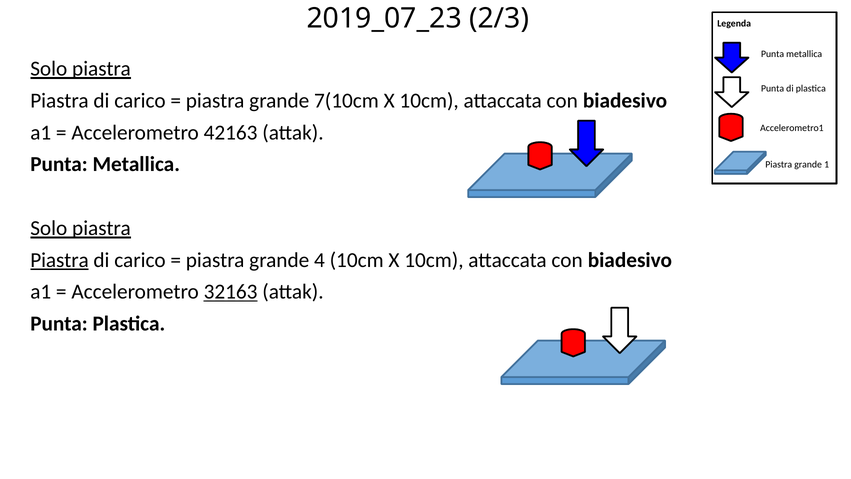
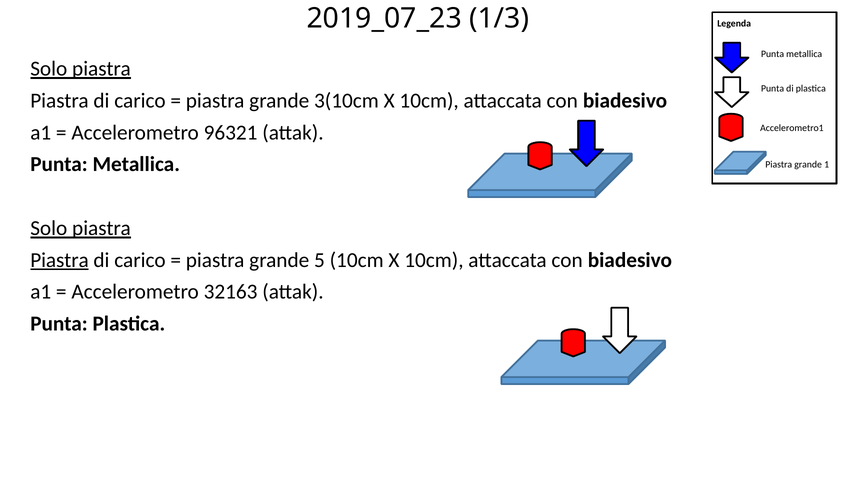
2/3: 2/3 -> 1/3 (499, 18)
7(10cm: 7(10cm -> 3(10cm (346, 101)
42163: 42163 -> 96321 (231, 133)
4: 4 -> 5 (319, 260)
32163 underline: present -> none (231, 292)
